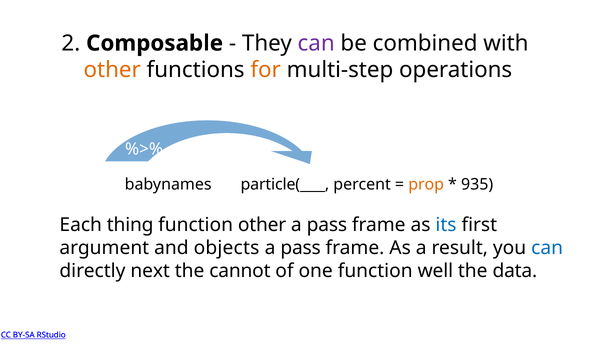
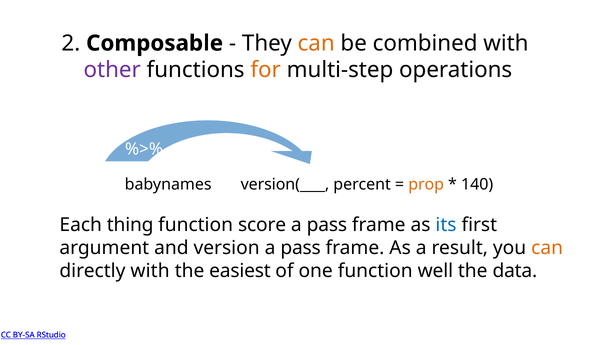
can colour: purple -> orange (316, 43)
other colour: orange -> purple (112, 70)
particle(: particle( -> version( (270, 184)
935: 935 -> 140 (477, 184)
function other: other -> score (262, 225)
objects: objects -> version (227, 248)
can colour: blue -> orange (547, 248)
directly next: next -> with (150, 271)
cannot: cannot -> easiest (240, 271)
